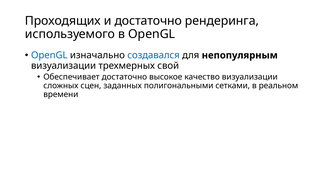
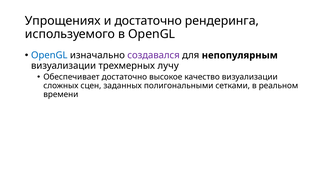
Проходящих: Проходящих -> Упрощениях (63, 21)
создавался colour: blue -> purple (154, 55)
свой: свой -> лучу (168, 66)
